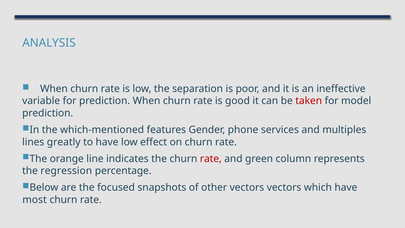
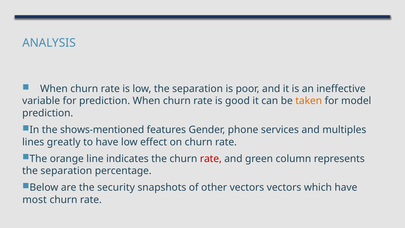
taken colour: red -> orange (309, 101)
which-mentioned: which-mentioned -> shows-mentioned (102, 130)
regression: regression -> separation (66, 171)
focused: focused -> security (116, 187)
